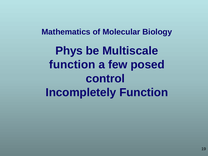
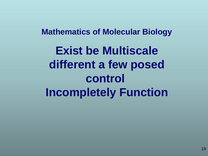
Phys: Phys -> Exist (69, 51)
function: function -> different (72, 65)
